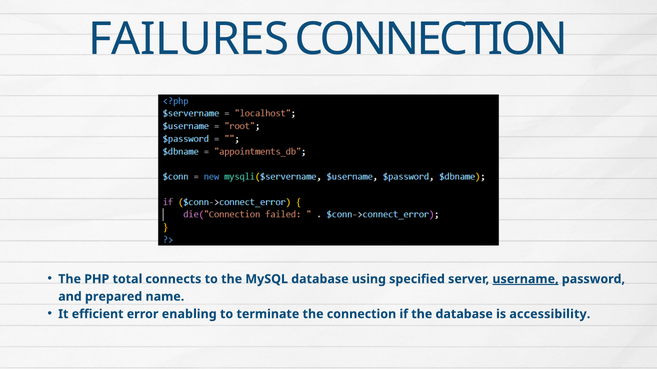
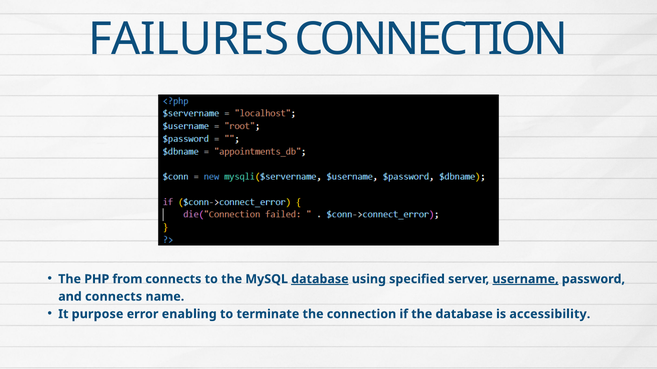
total: total -> from (127, 279)
database underline: none -> present (320, 279)
and prepared: prepared -> connects (114, 297)
efficient: efficient -> purpose (98, 314)
